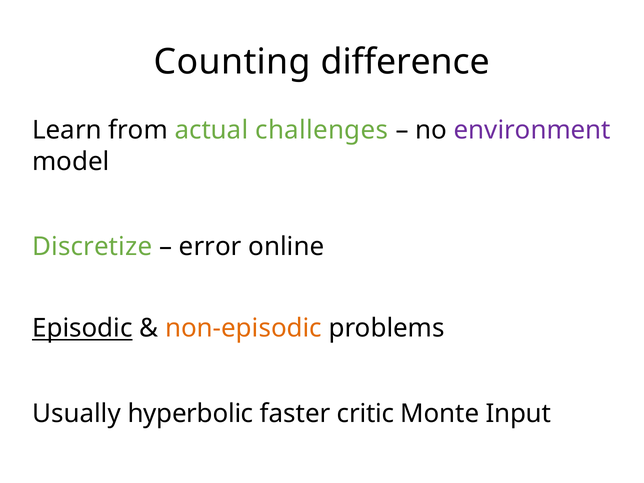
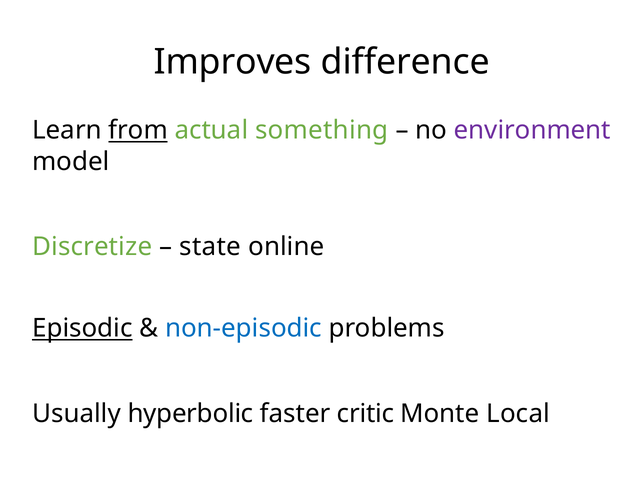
Counting: Counting -> Improves (233, 62)
from underline: none -> present (138, 130)
challenges: challenges -> something (322, 130)
error: error -> state (210, 247)
non-episodic colour: orange -> blue (243, 328)
Input: Input -> Local (518, 414)
